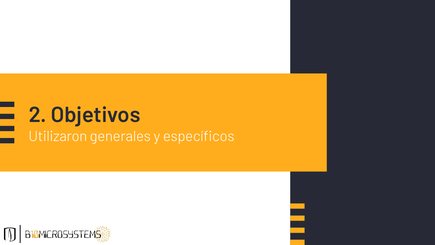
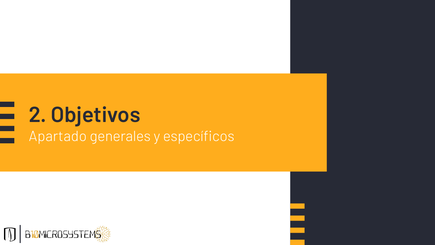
Utilizaron: Utilizaron -> Apartado (58, 136)
